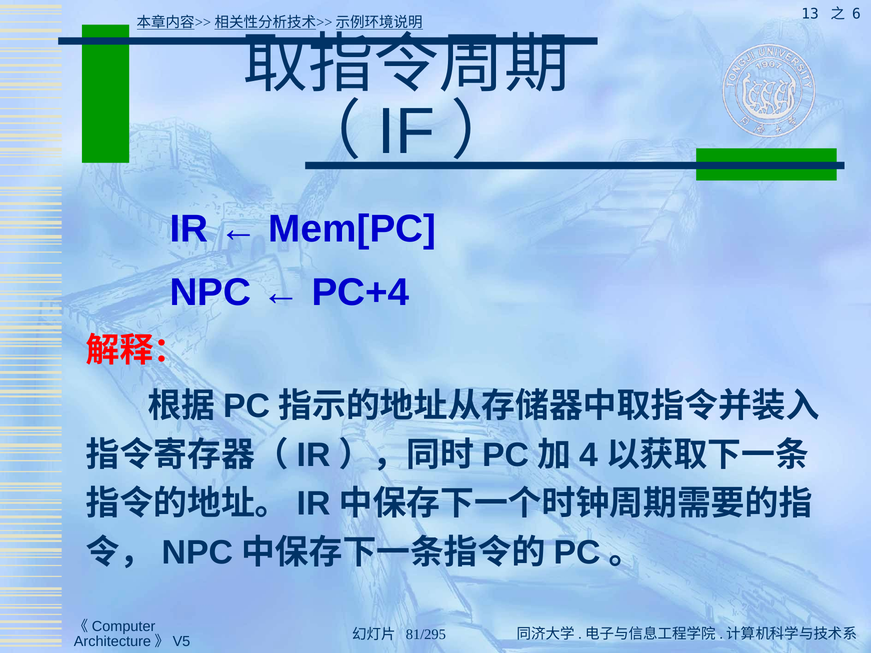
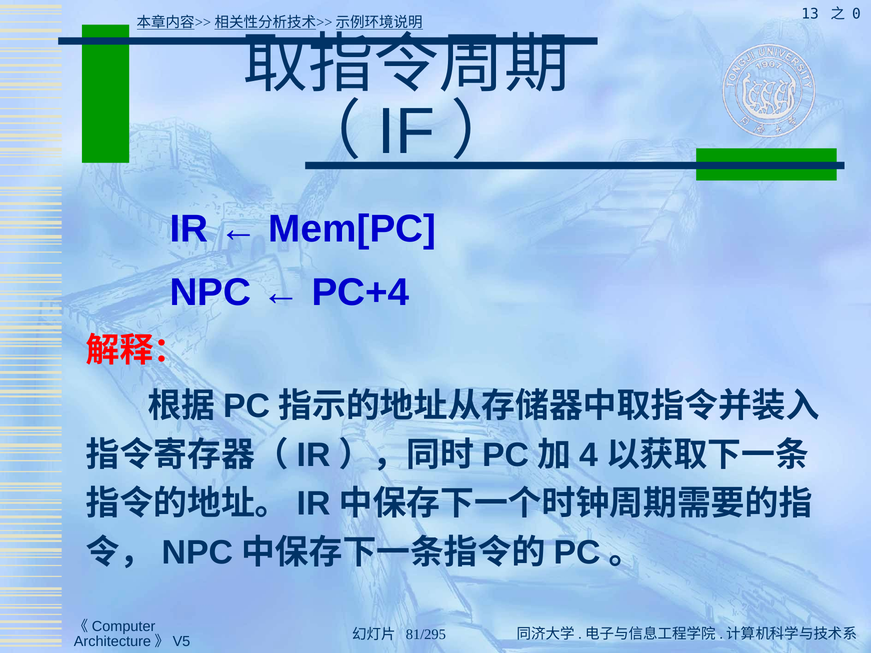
6: 6 -> 0 (856, 14)
